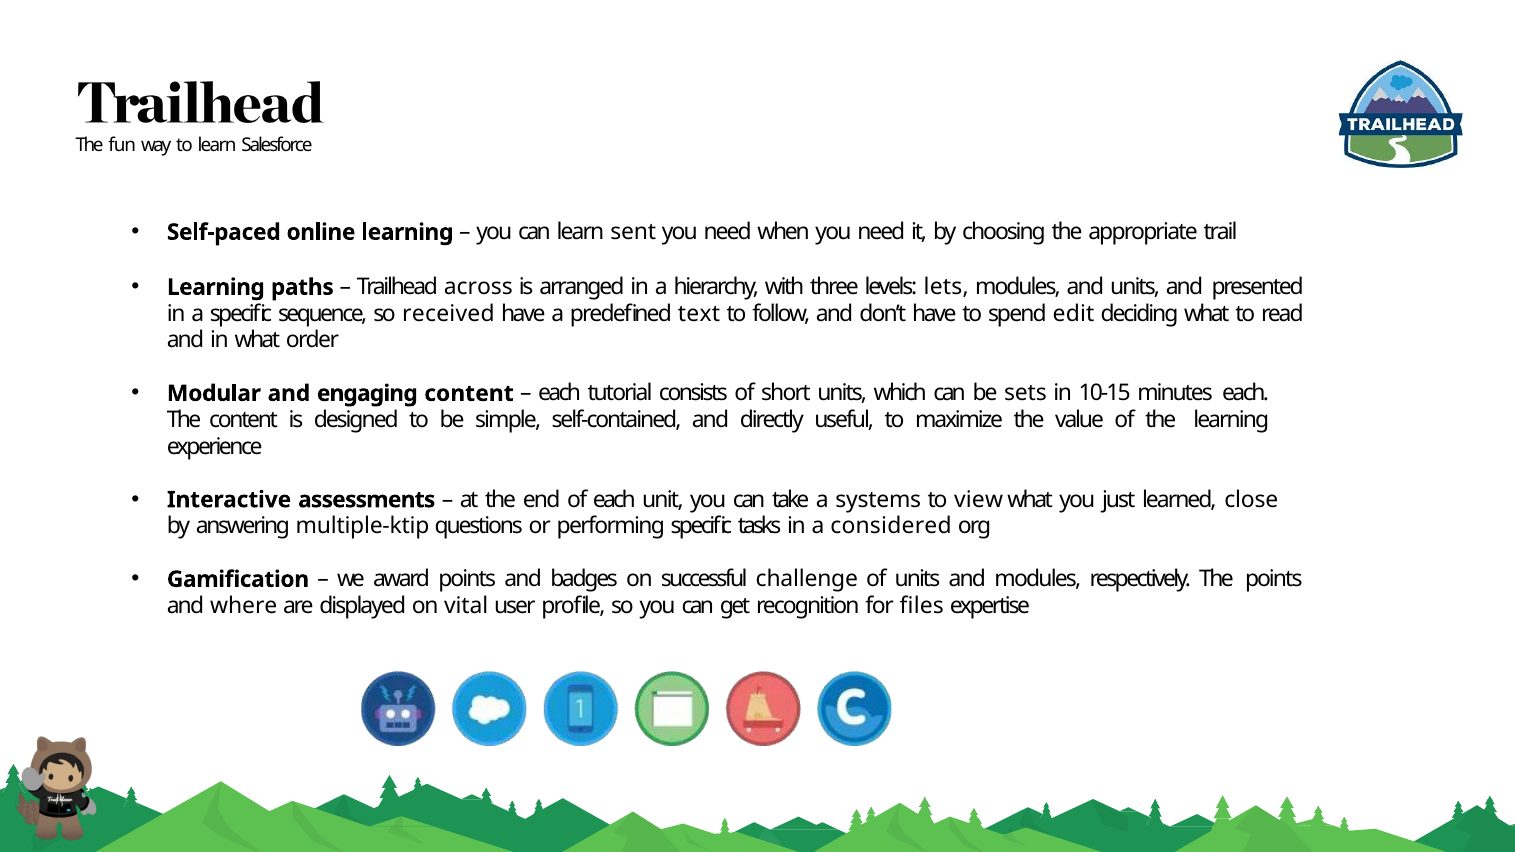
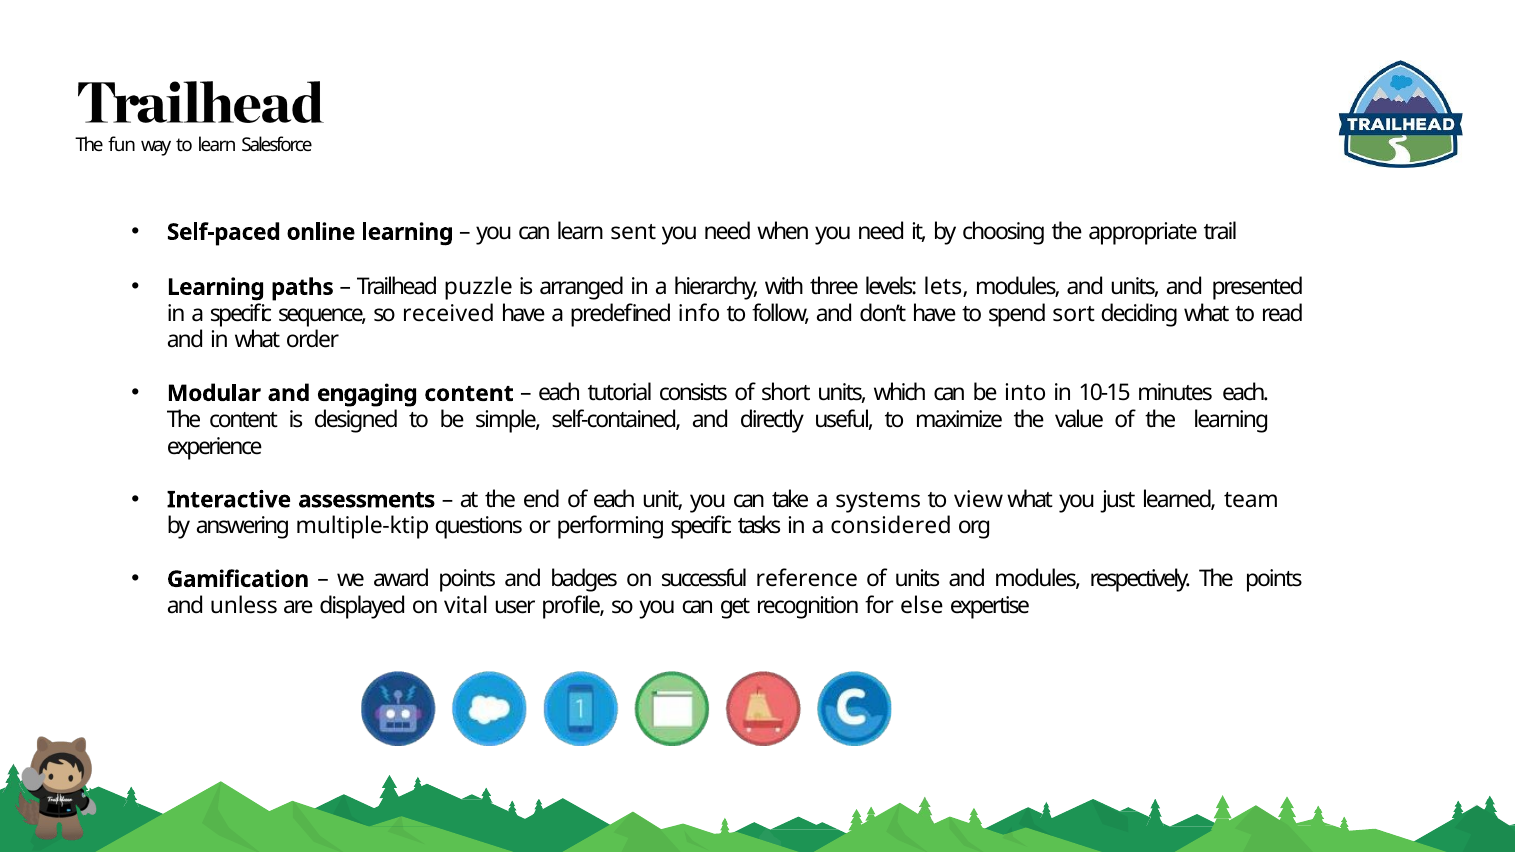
across: across -> puzzle (478, 287)
text: text -> info (699, 314)
edit: edit -> sort (1074, 314)
sets: sets -> into (1025, 394)
close: close -> team (1251, 500)
challenge: challenge -> reference (807, 579)
where: where -> unless (244, 606)
files: files -> else (922, 606)
